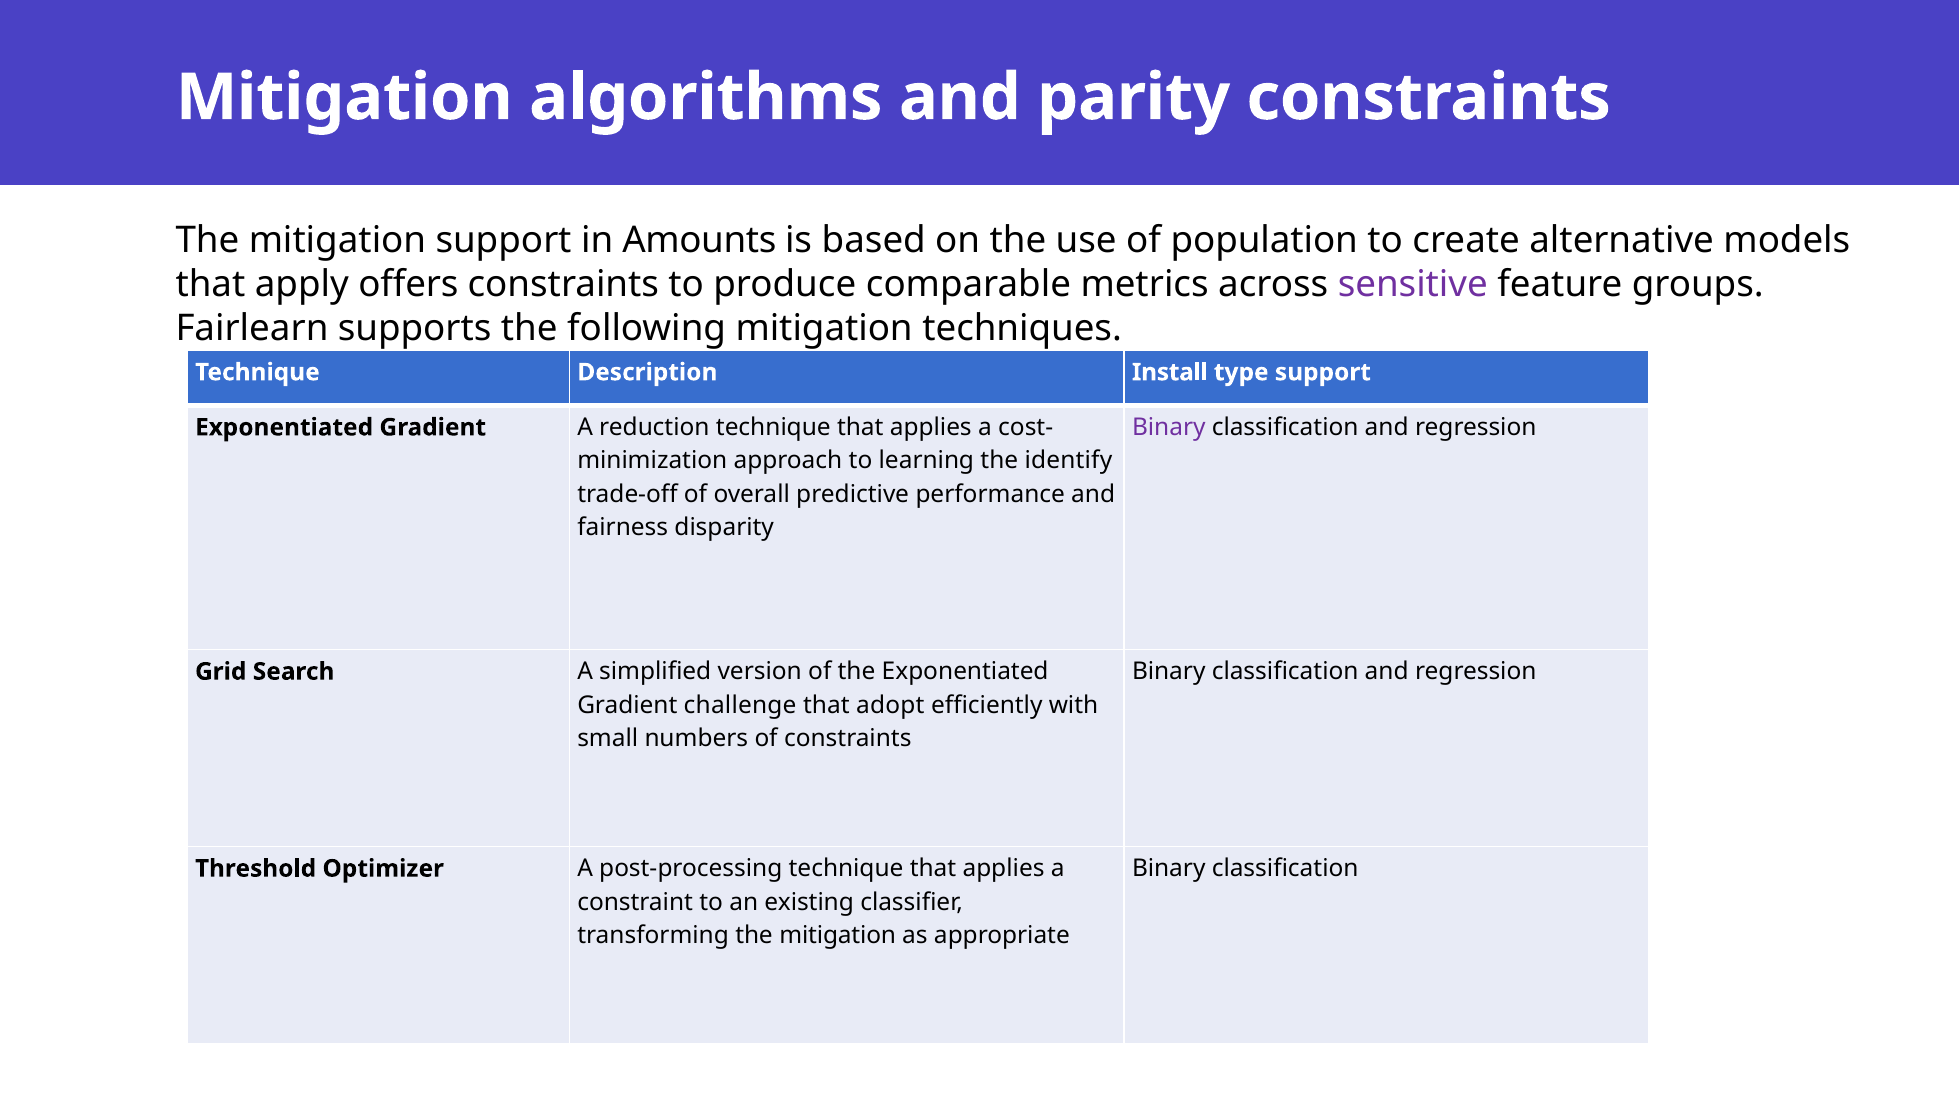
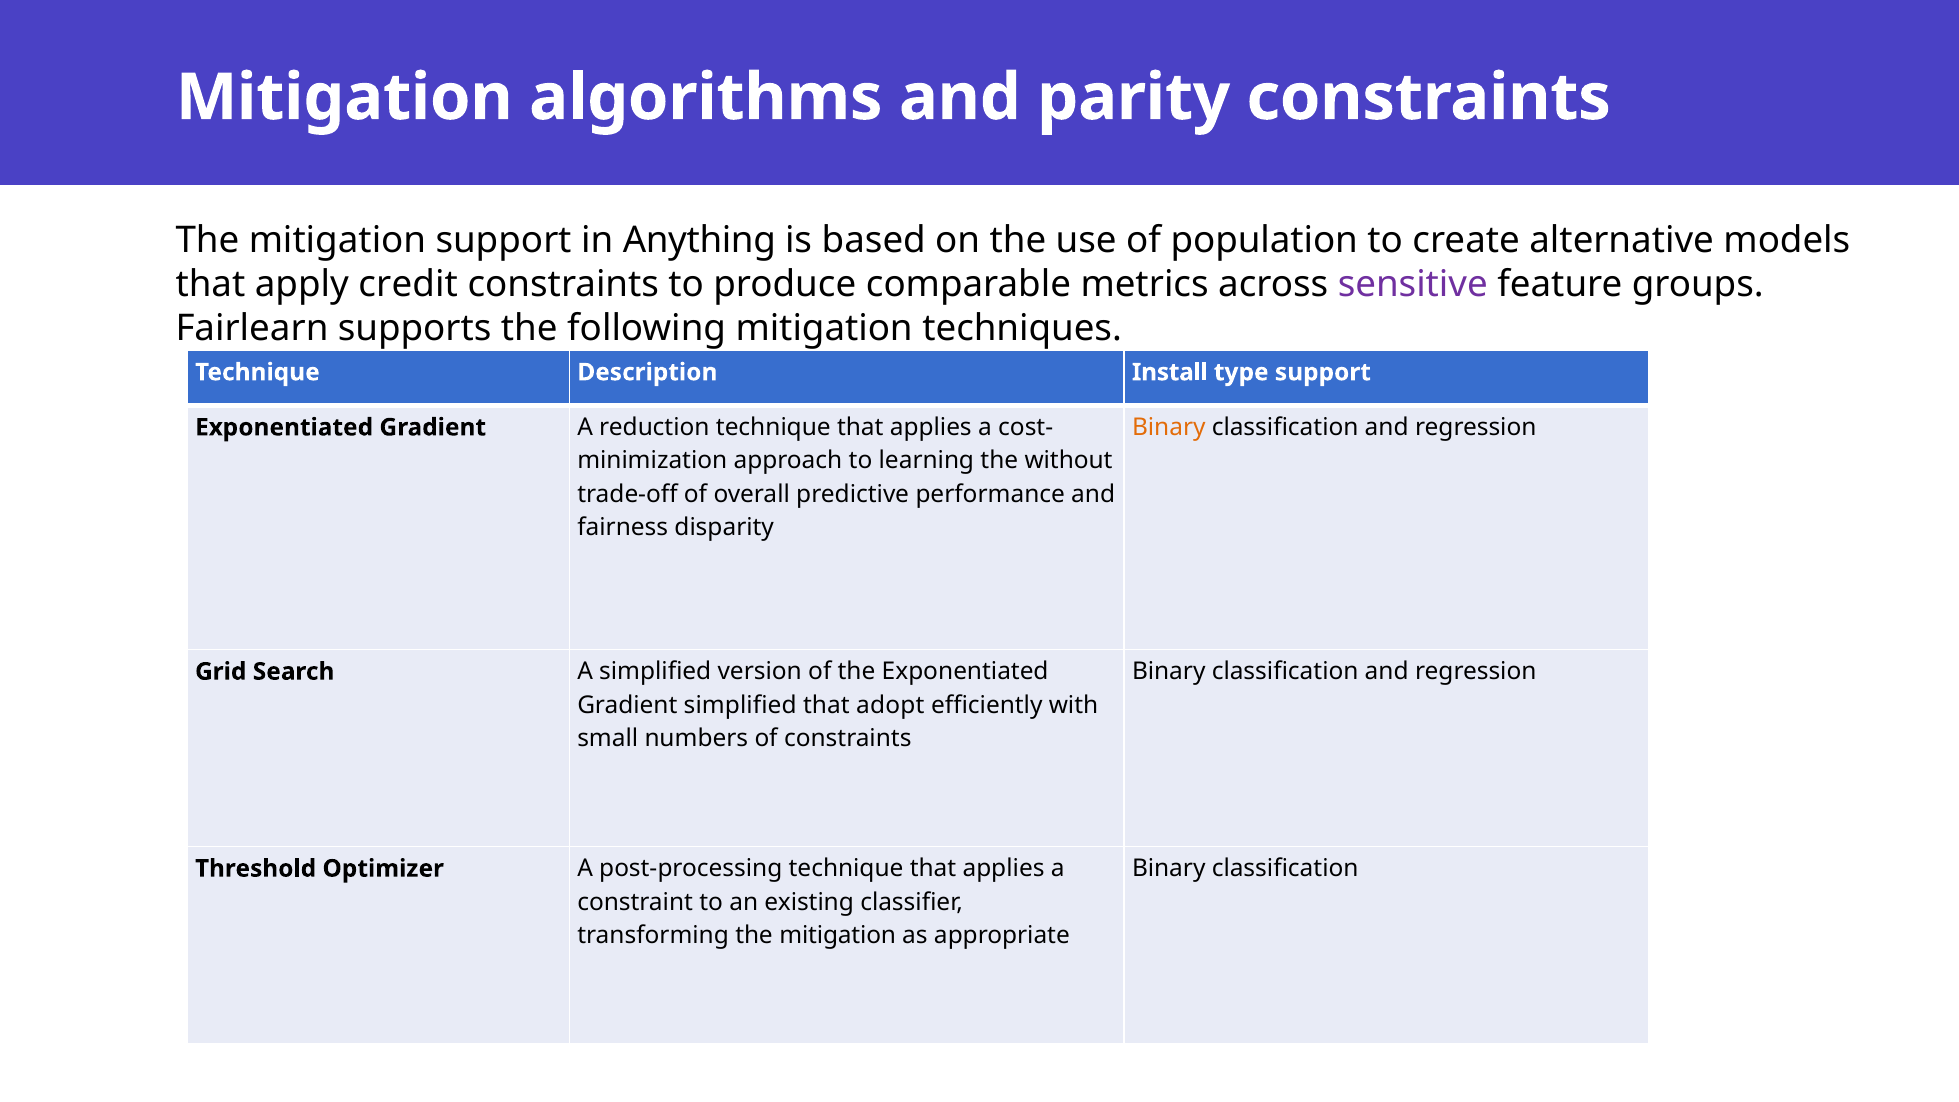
Amounts: Amounts -> Anything (699, 241)
offers: offers -> credit (408, 285)
Binary colour: purple -> orange (1169, 427)
identify: identify -> without (1069, 461)
Gradient challenge: challenge -> simplified (740, 705)
